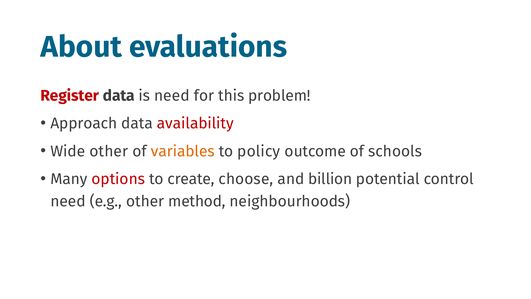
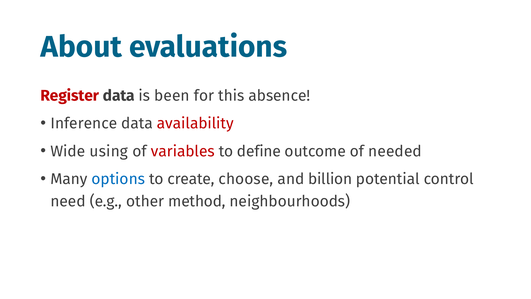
is need: need -> been (172, 96)
problem: problem -> absence (279, 96)
Approach: Approach -> Inference (84, 123)
Wide other: other -> using (109, 151)
variables colour: orange -> red (183, 151)
policy: policy -> define (259, 151)
schools: schools -> needed (395, 151)
options colour: red -> blue (118, 179)
